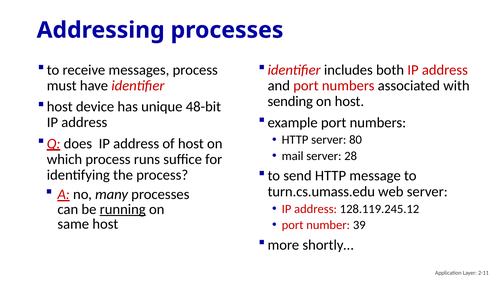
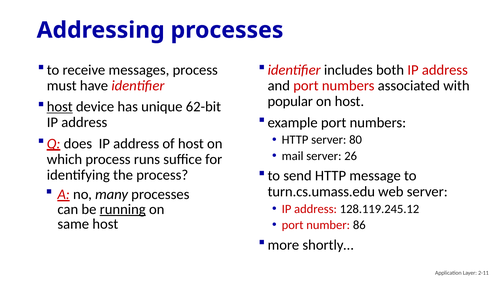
sending: sending -> popular (290, 102)
host underline: none -> present (60, 107)
48-bit: 48-bit -> 62-bit (203, 107)
28: 28 -> 26 (351, 156)
39: 39 -> 86 (359, 225)
